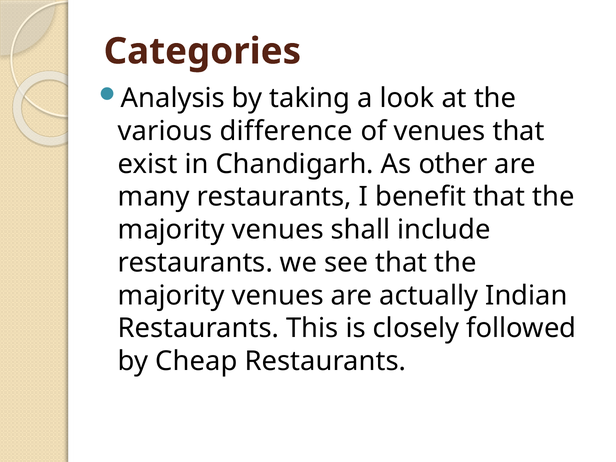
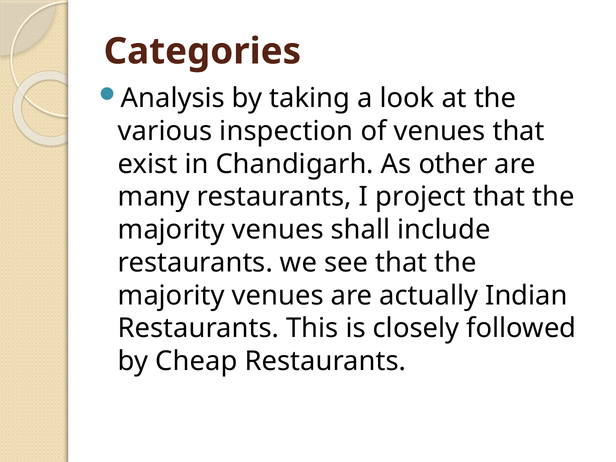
difference: difference -> inspection (286, 131)
benefit: benefit -> project (421, 197)
